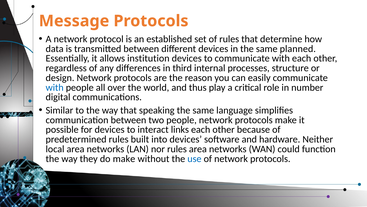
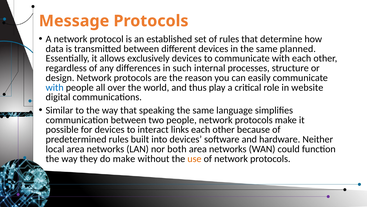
institution: institution -> exclusively (148, 58)
third: third -> such (182, 68)
number: number -> website (307, 87)
nor rules: rules -> both (177, 149)
use colour: blue -> orange (194, 158)
